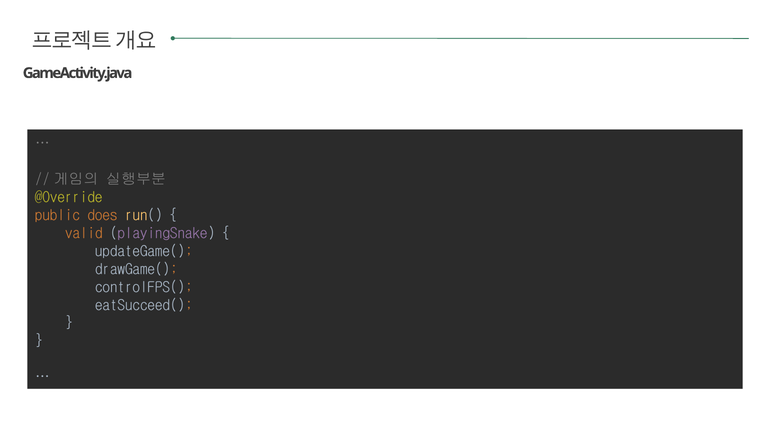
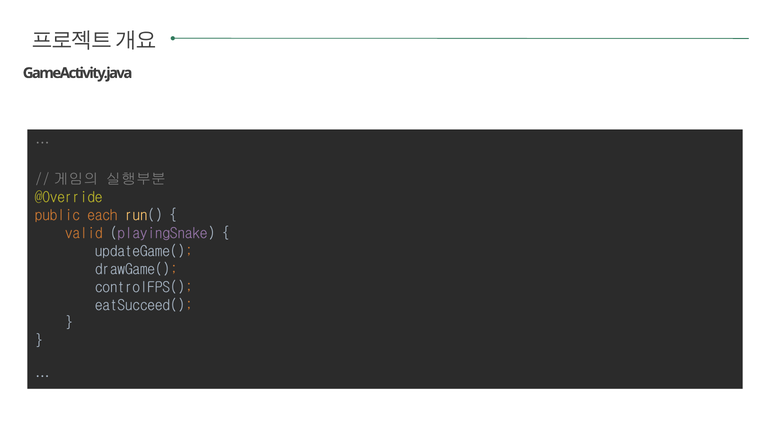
does: does -> each (102, 215)
